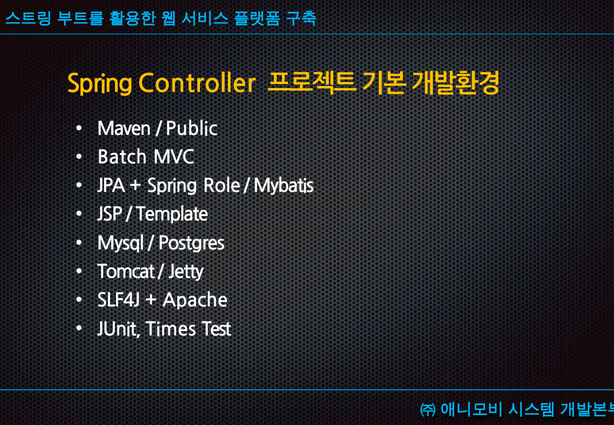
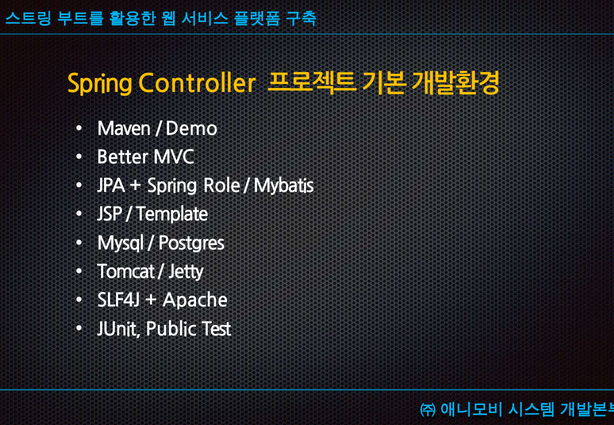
Public: Public -> Demo (191, 129)
Batch: Batch -> Better (123, 157)
Times: Times -> Public (171, 329)
